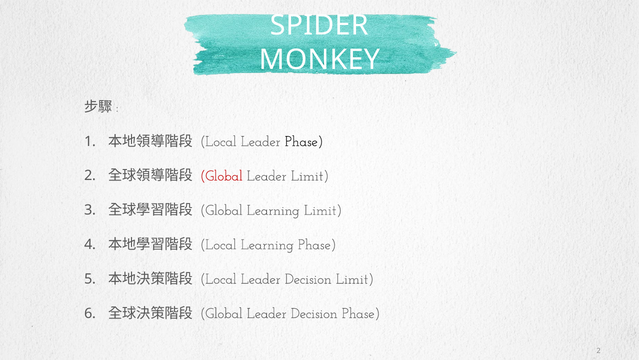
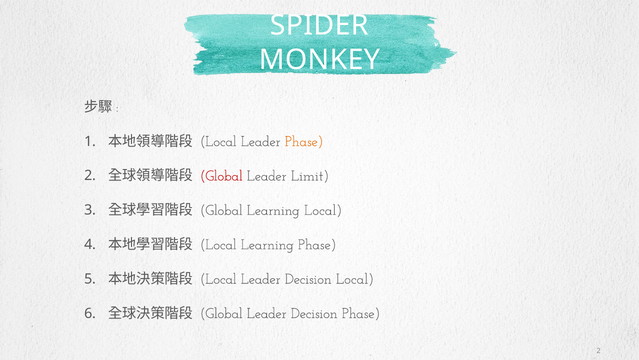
Phase colour: black -> orange (304, 141)
Learning Limit: Limit -> Local (323, 210)
Decision Limit: Limit -> Local (355, 279)
